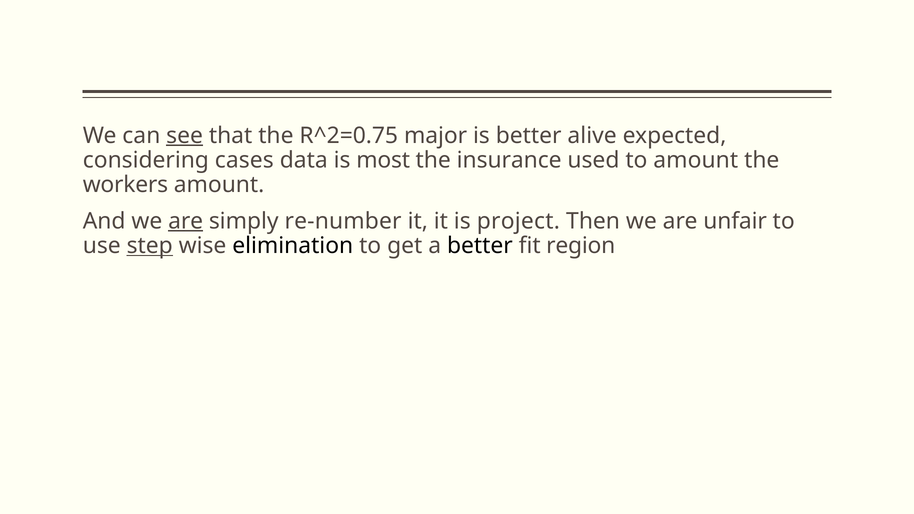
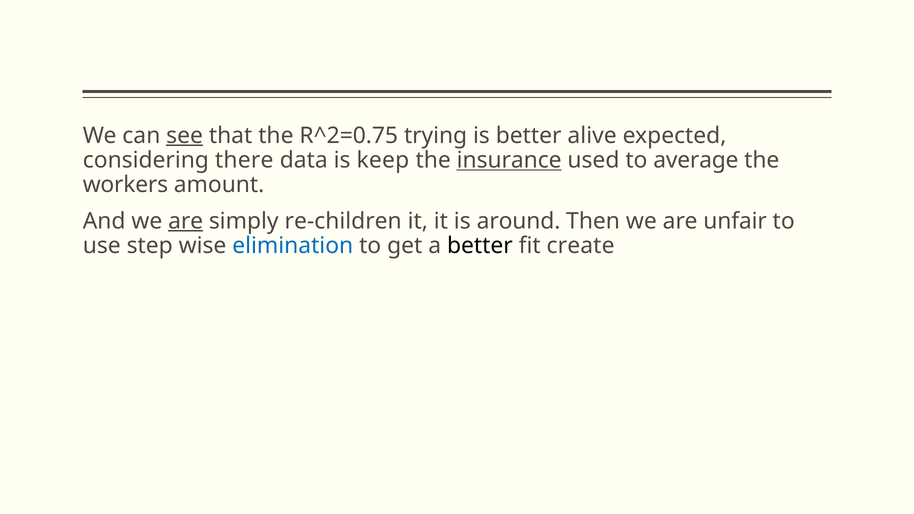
major: major -> trying (436, 136)
cases: cases -> there (244, 160)
most: most -> keep (383, 160)
insurance underline: none -> present (509, 160)
to amount: amount -> average (696, 160)
re-number: re-number -> re-children (343, 221)
project: project -> around (519, 221)
step underline: present -> none (150, 246)
elimination colour: black -> blue (293, 246)
region: region -> create (581, 246)
